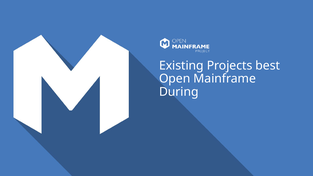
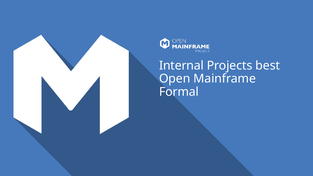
Existing: Existing -> Internal (181, 66)
During: During -> Formal (179, 92)
